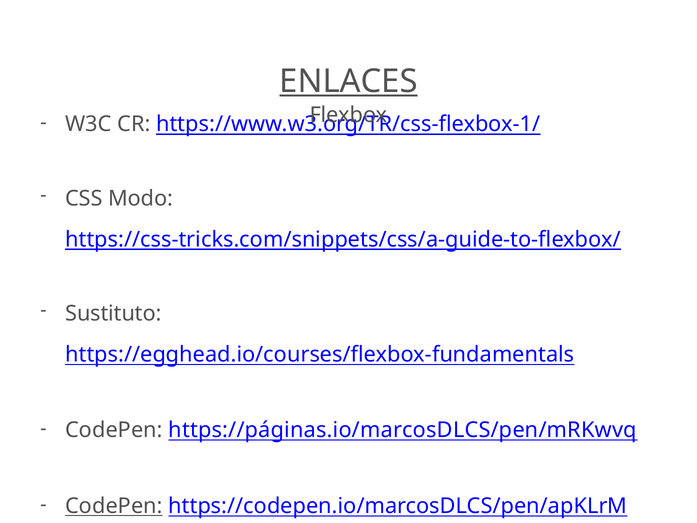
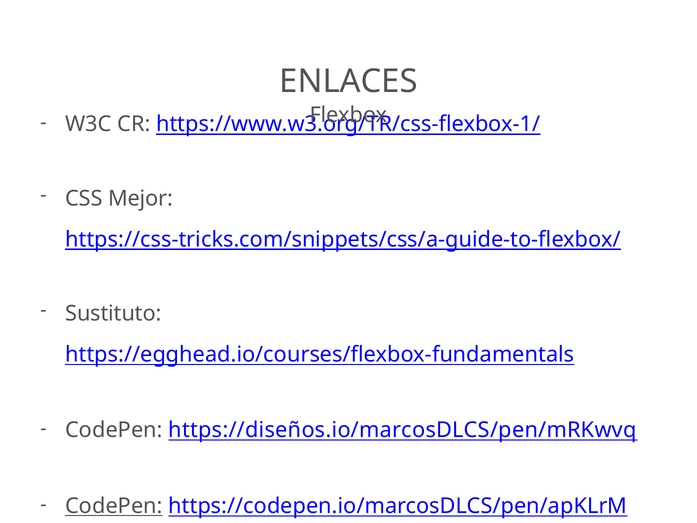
ENLACES underline: present -> none (349, 81)
Modo: Modo -> Mejor (141, 198)
https://páginas.io/marcosDLCS/pen/mRKwvq: https://páginas.io/marcosDLCS/pen/mRKwvq -> https://diseños.io/marcosDLCS/pen/mRKwvq (403, 430)
